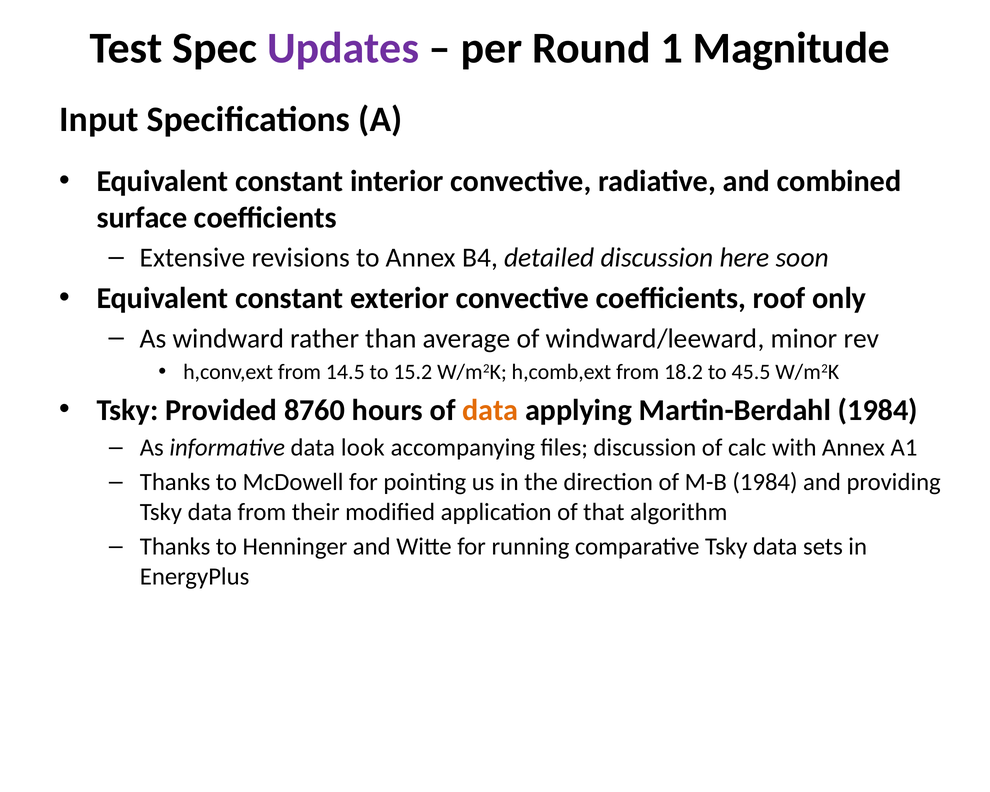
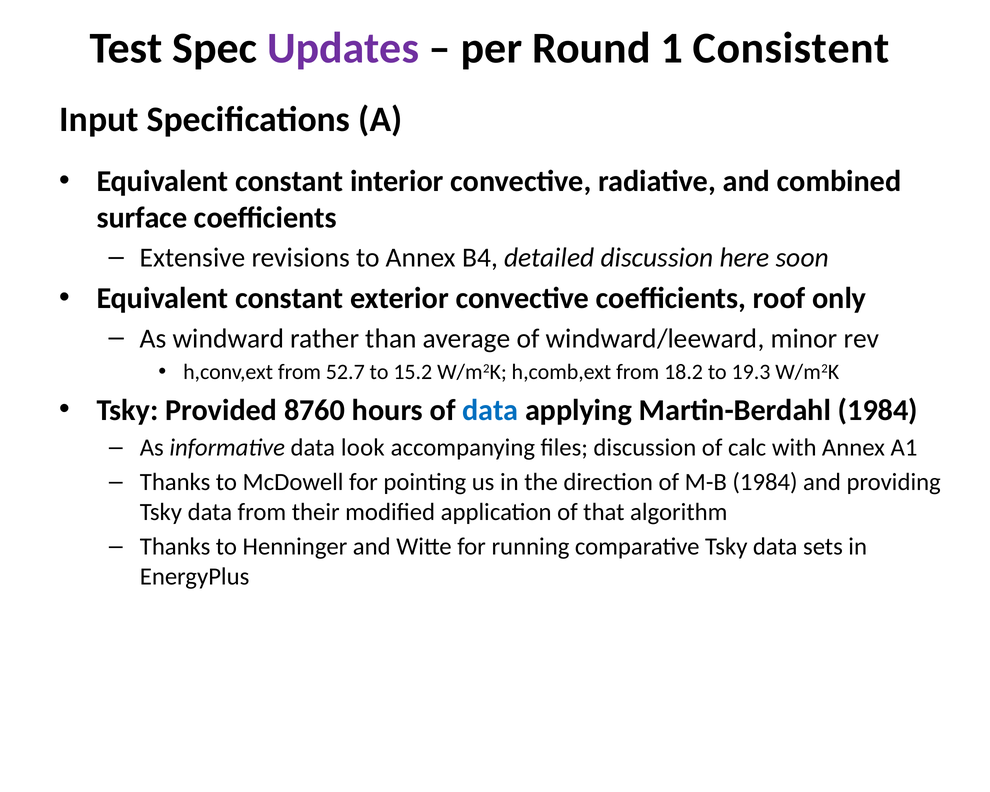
Magnitude: Magnitude -> Consistent (791, 48)
14.5: 14.5 -> 52.7 (345, 372)
45.5: 45.5 -> 19.3 (751, 372)
data colour: orange -> blue (490, 410)
